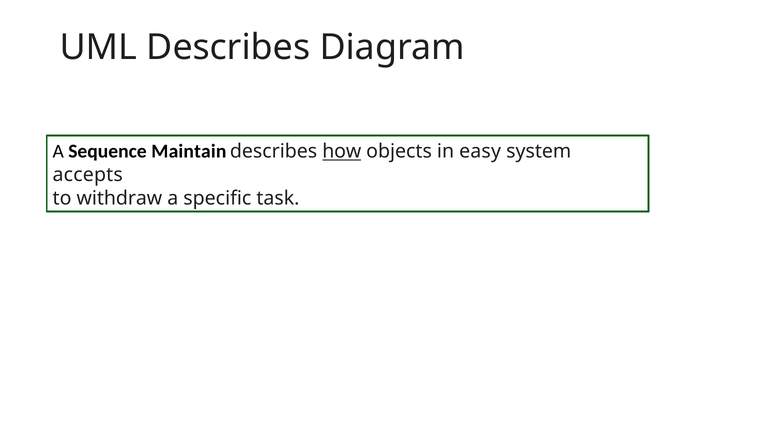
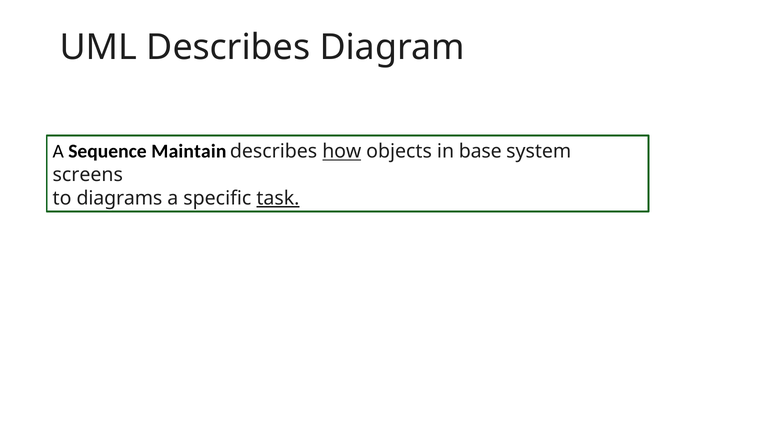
easy: easy -> base (480, 151)
accepts: accepts -> screens (88, 175)
withdraw: withdraw -> diagrams (119, 198)
task underline: none -> present (278, 198)
